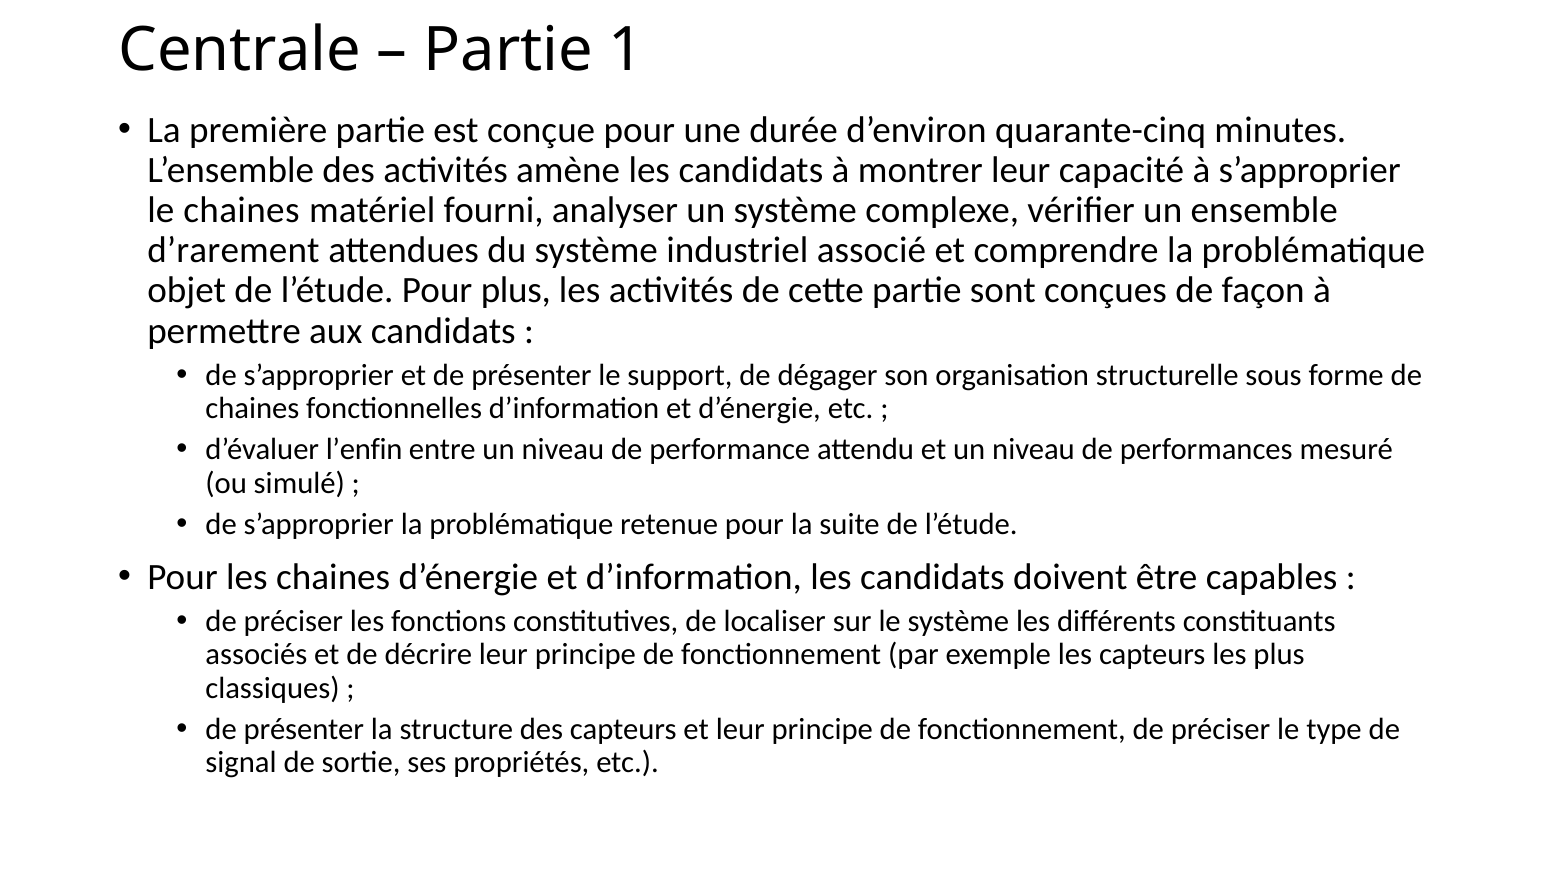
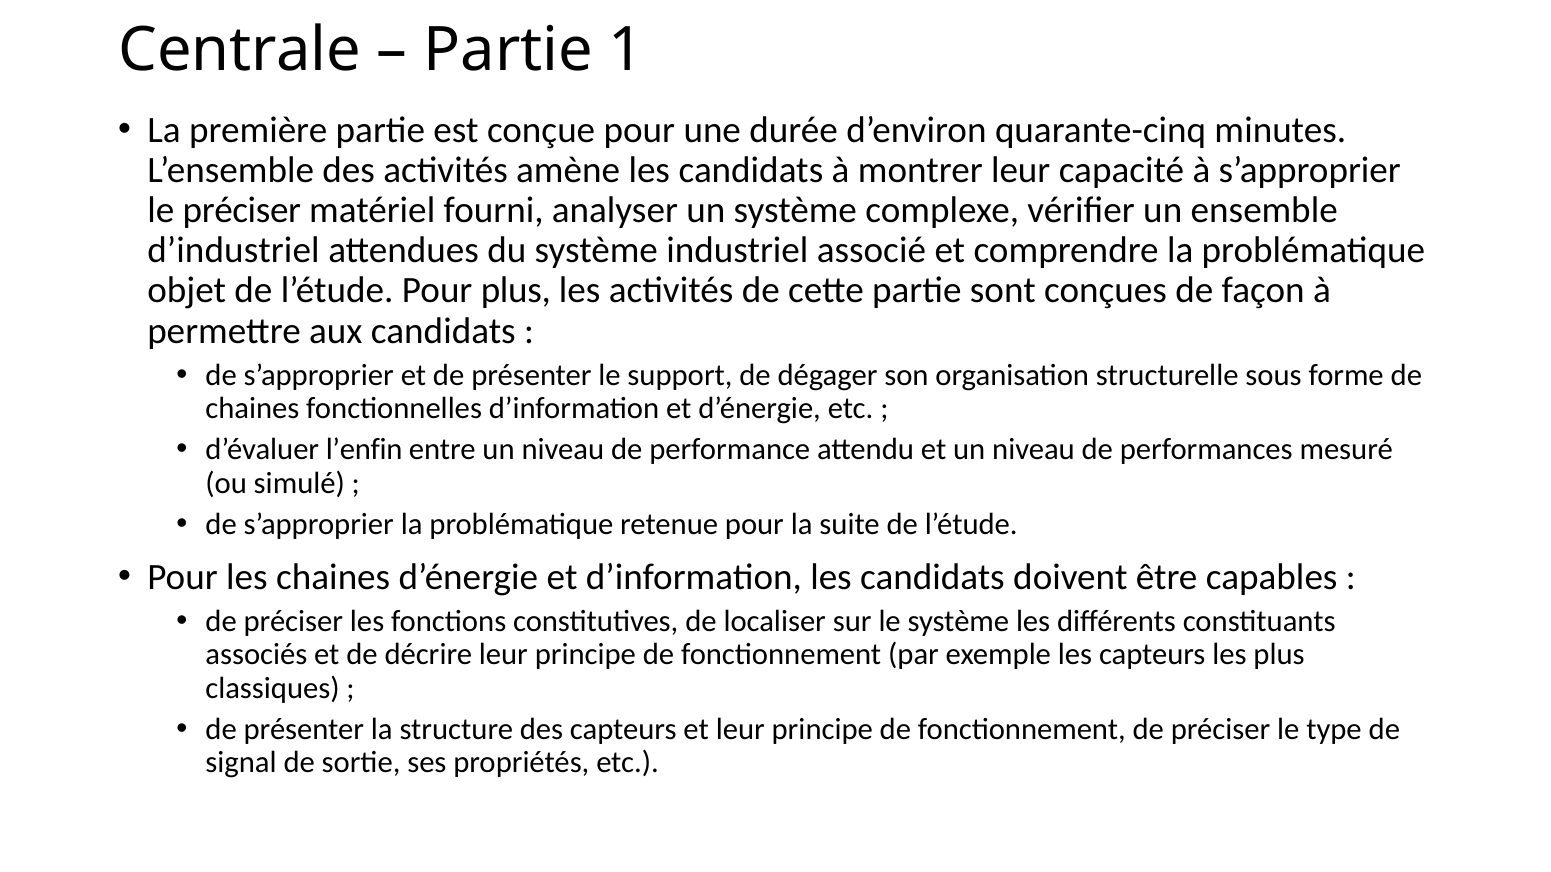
le chaines: chaines -> préciser (242, 211)
d’rarement: d’rarement -> d’industriel (233, 251)
